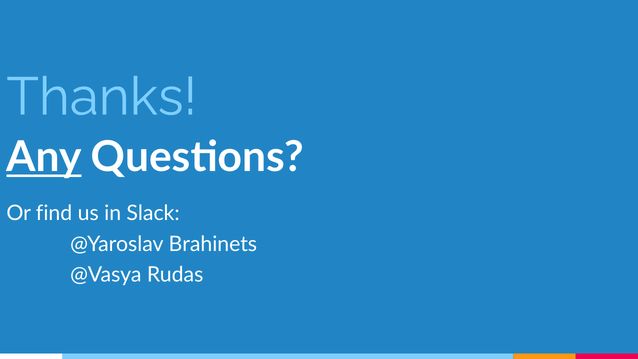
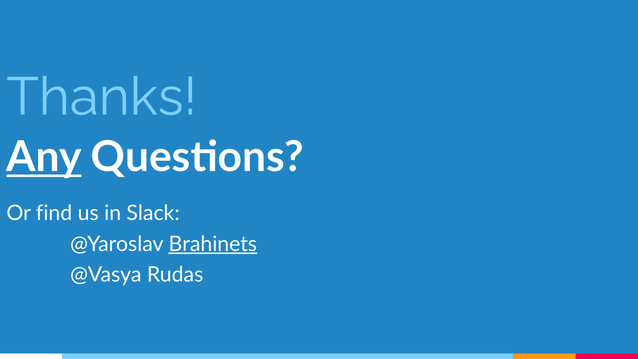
Brahinets underline: none -> present (213, 244)
